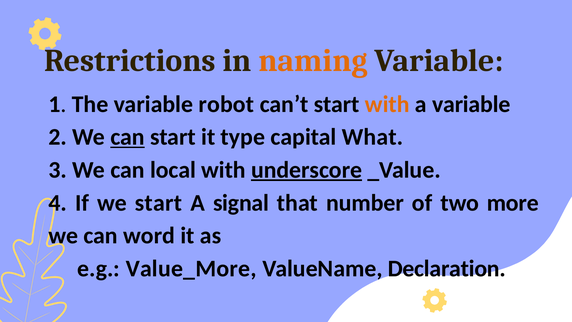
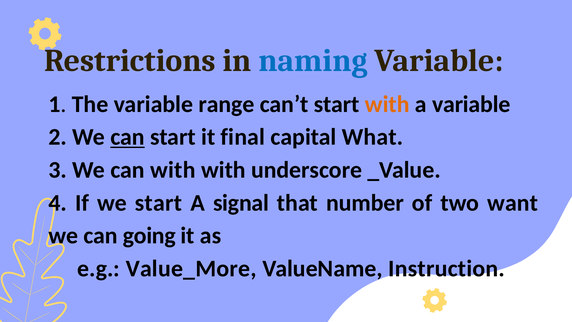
naming colour: orange -> blue (313, 61)
robot: robot -> range (226, 104)
type: type -> final (243, 137)
can local: local -> with (173, 170)
underscore underline: present -> none (307, 170)
more: more -> want (513, 203)
word: word -> going (149, 236)
Declaration: Declaration -> Instruction (447, 268)
